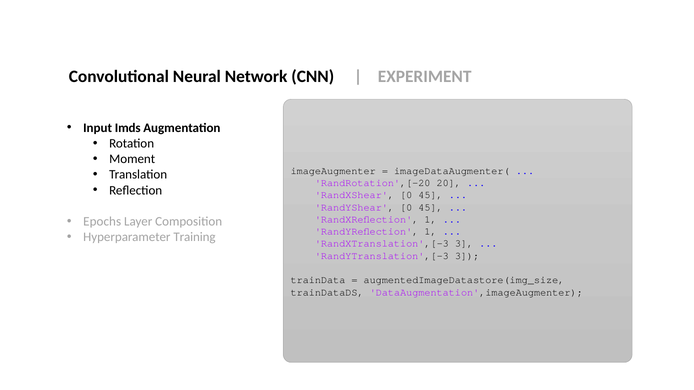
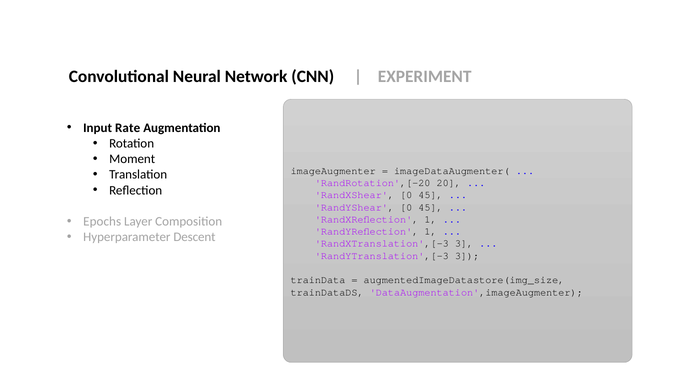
Imds: Imds -> Rate (128, 128)
Training: Training -> Descent (194, 237)
